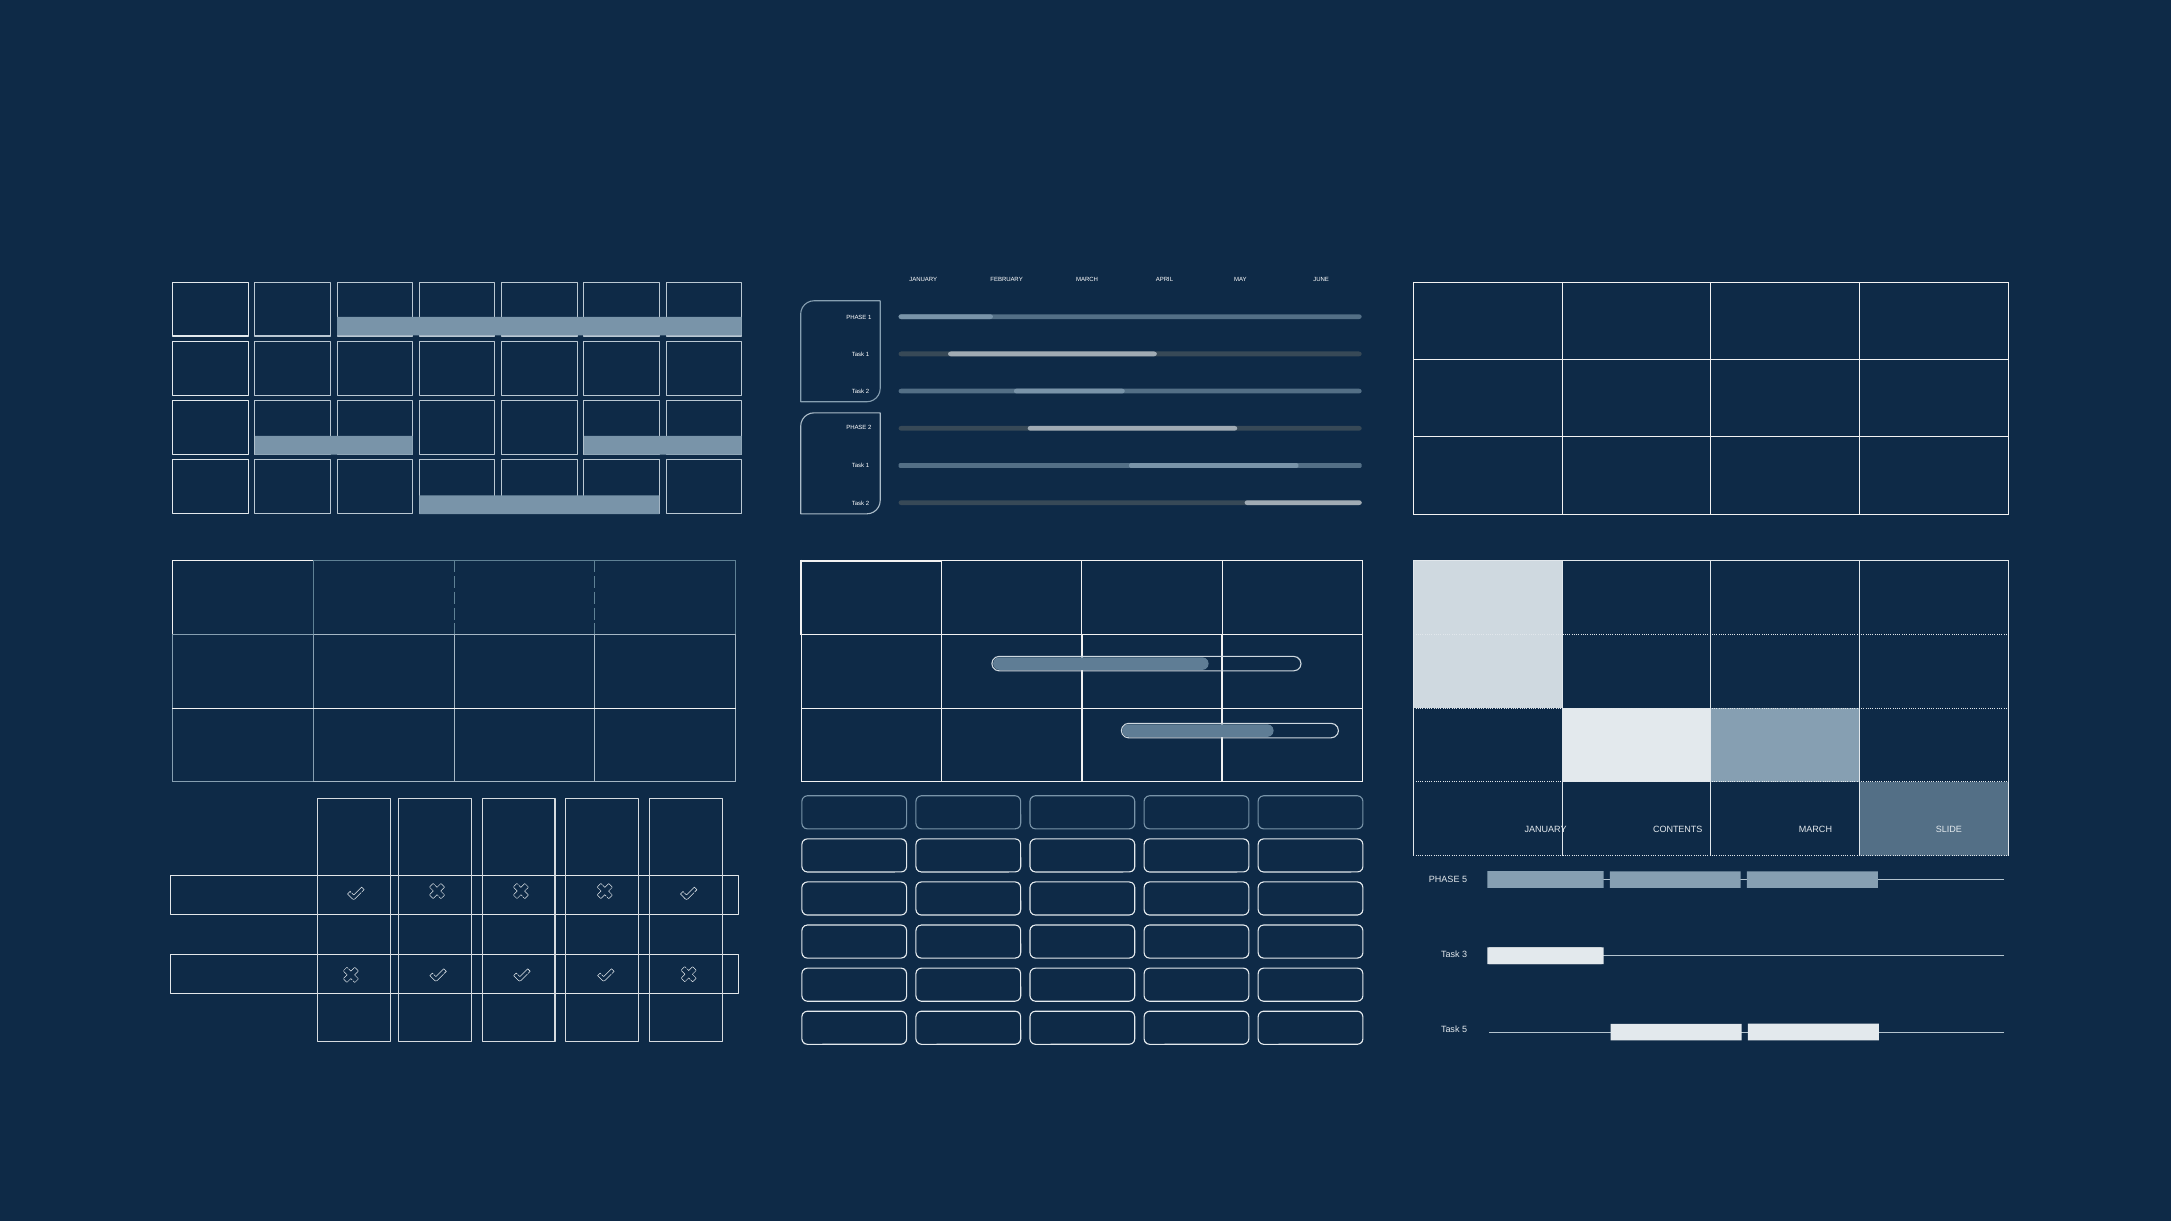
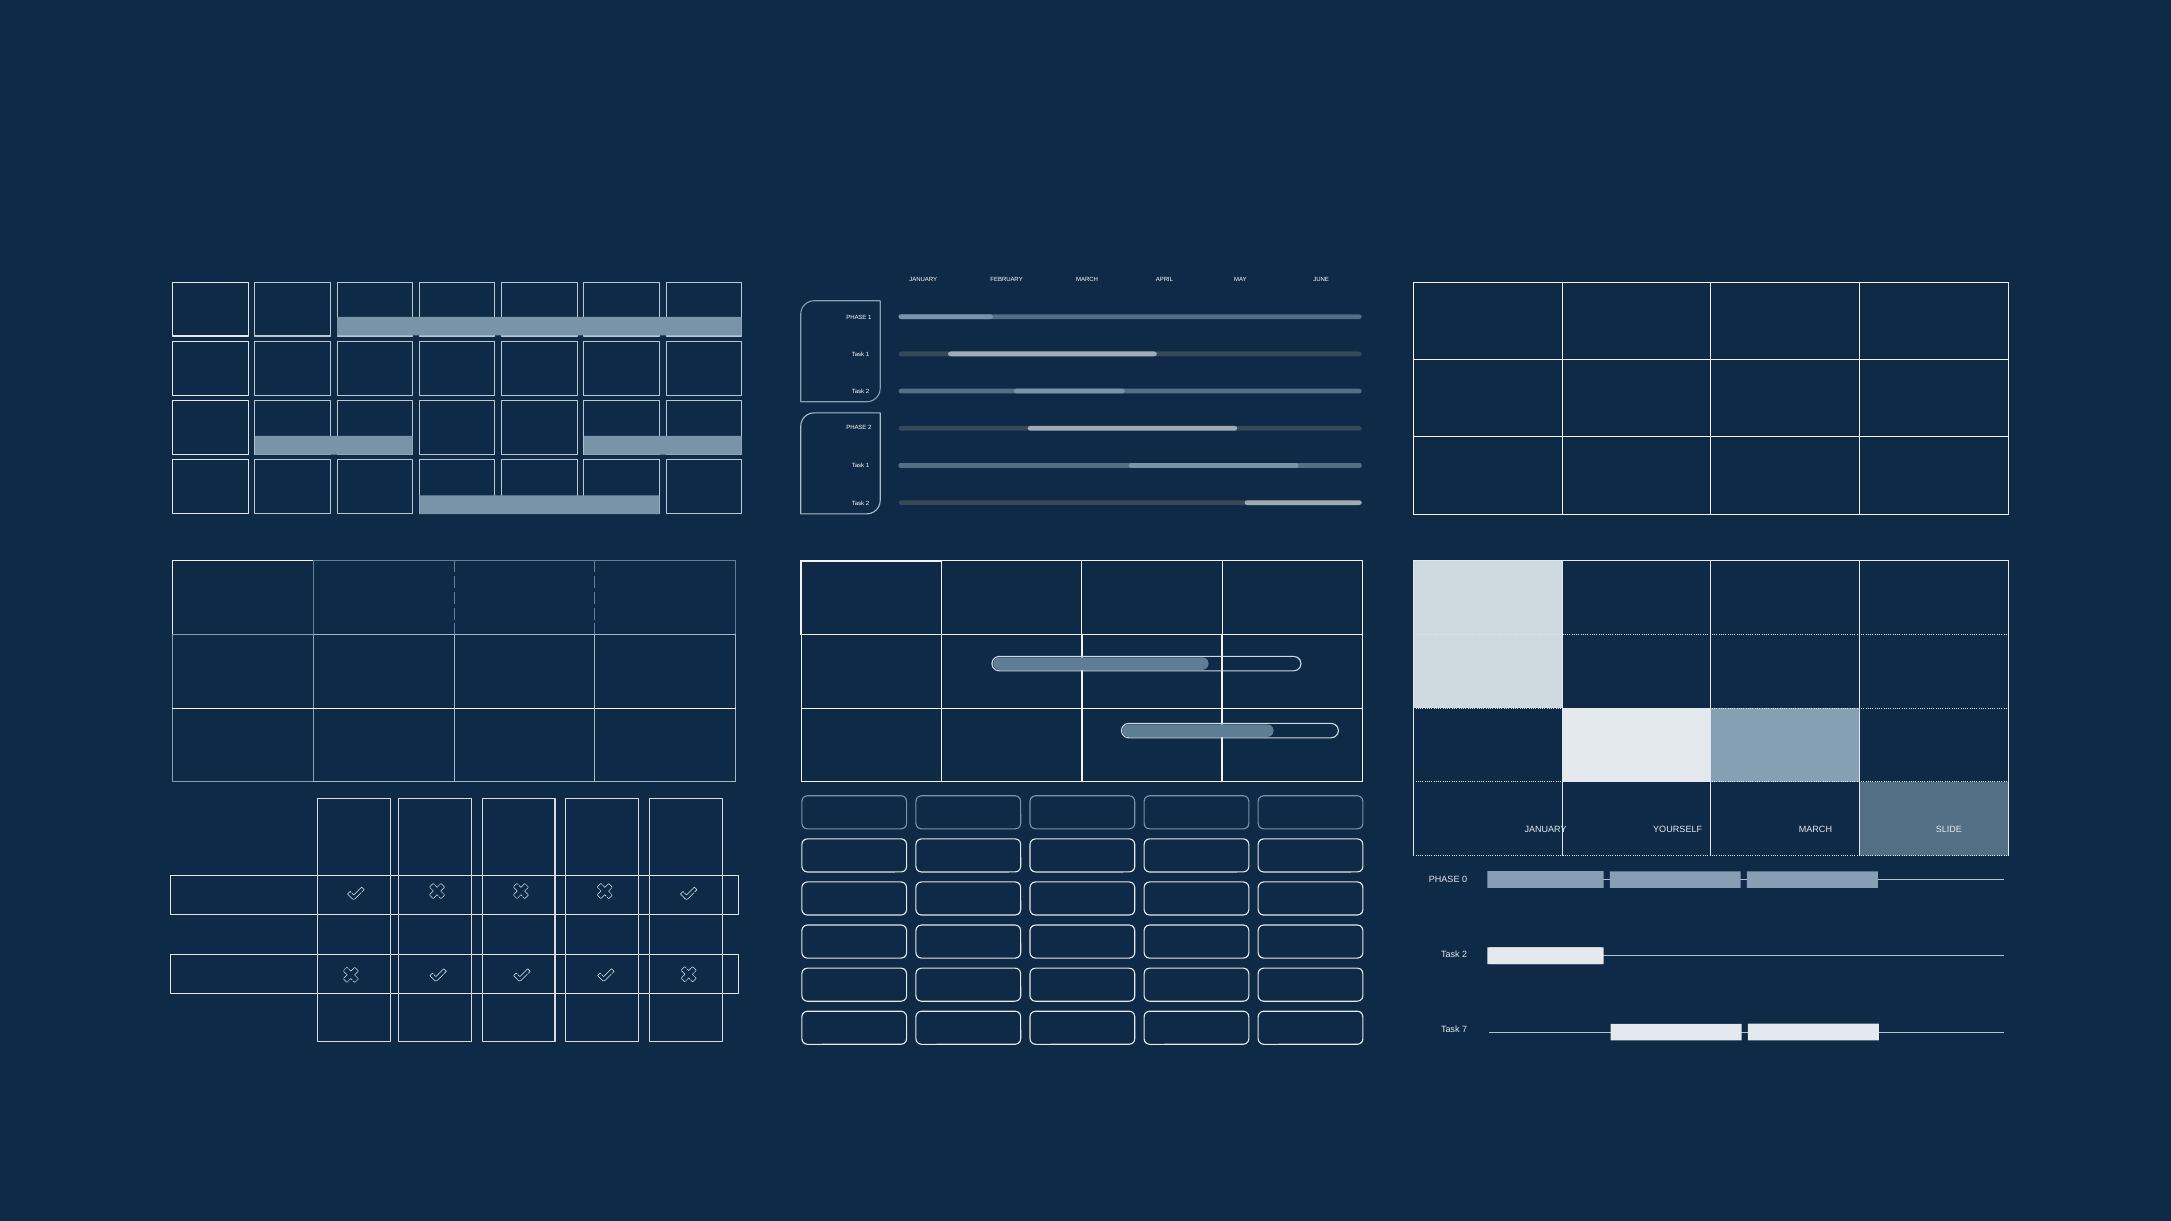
CONTENTS: CONTENTS -> YOURSELF (1678, 830)
PHASE 5: 5 -> 0 (1465, 880)
3: 3 -> 2 (1465, 955)
Task 5: 5 -> 7 (1465, 1030)
